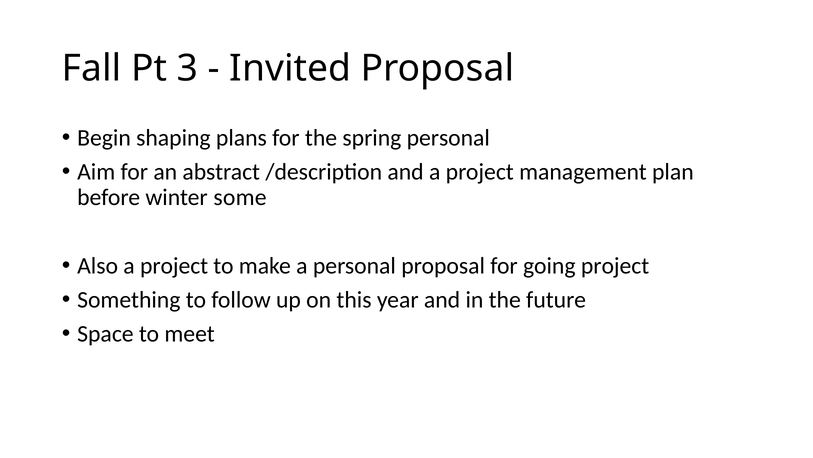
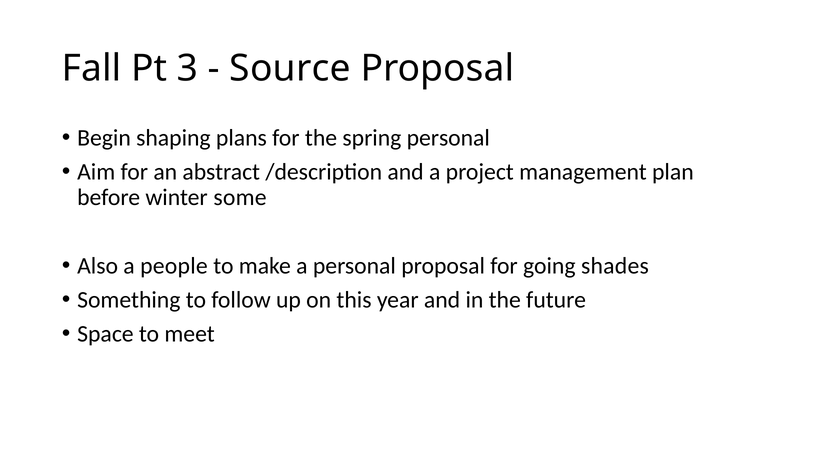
Invited: Invited -> Source (290, 68)
Also a project: project -> people (174, 265)
going project: project -> shades (615, 265)
